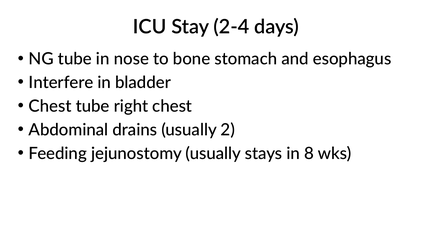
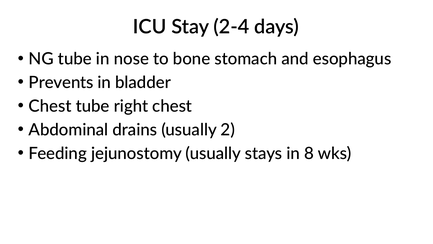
Interfere: Interfere -> Prevents (61, 83)
